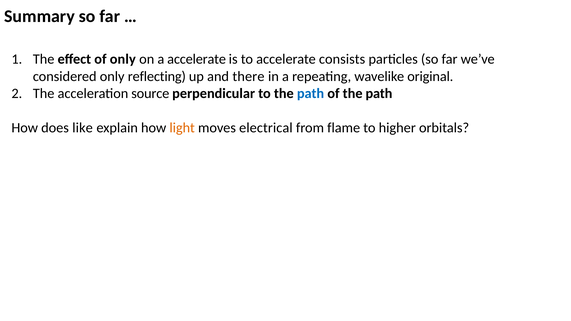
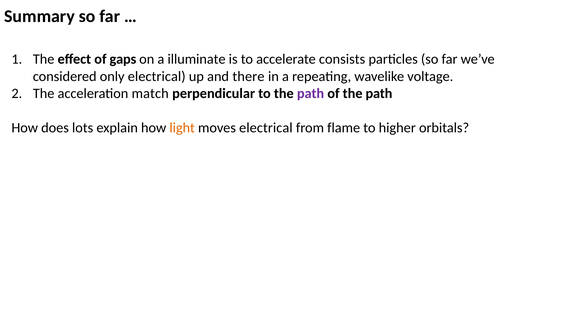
of only: only -> gaps (123, 59)
a accelerate: accelerate -> illuminate (197, 59)
only reflecting: reflecting -> electrical (157, 76)
original: original -> voltage (430, 76)
source: source -> match (150, 94)
path colour: blue -> purple (311, 94)
like: like -> lots (83, 128)
